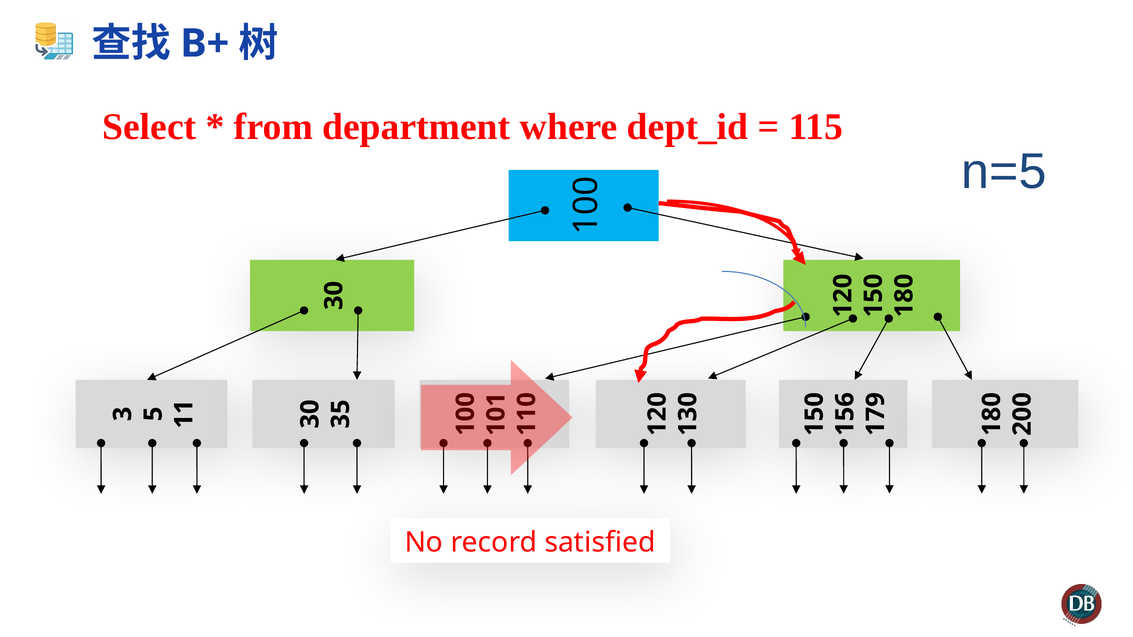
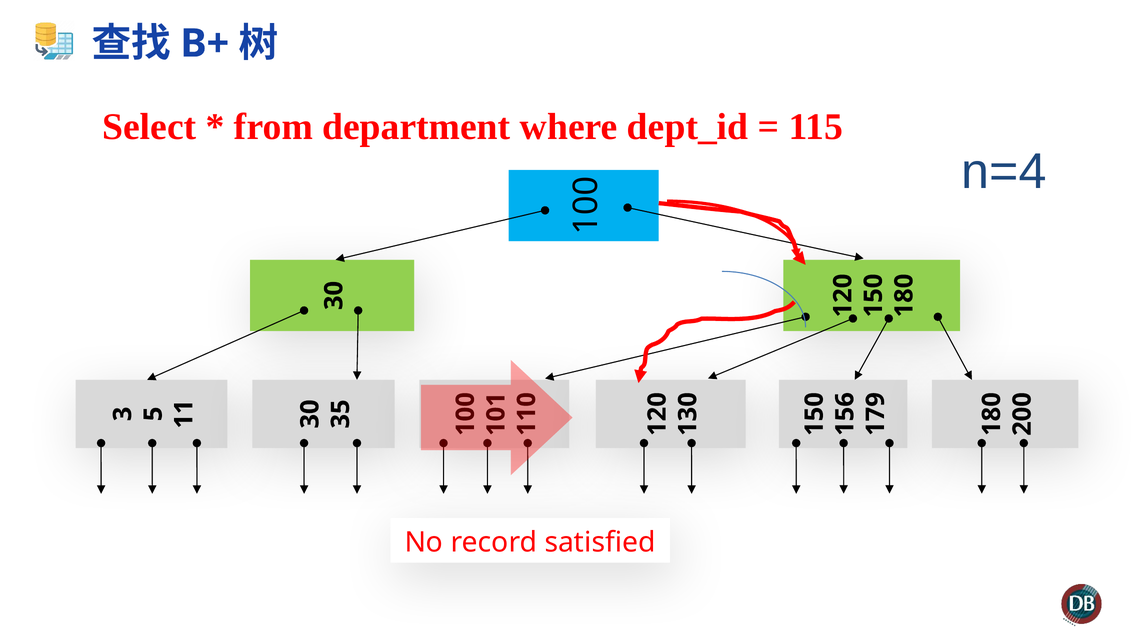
n=5: n=5 -> n=4 (1004, 172)
